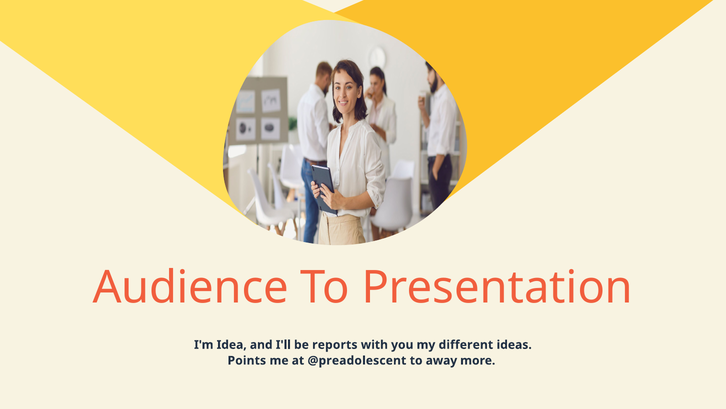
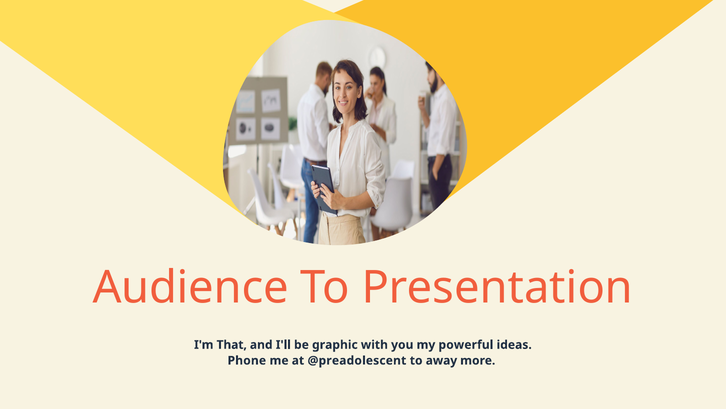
Idea: Idea -> That (232, 344)
reports: reports -> graphic (335, 344)
different: different -> powerful (466, 344)
Points: Points -> Phone (247, 360)
